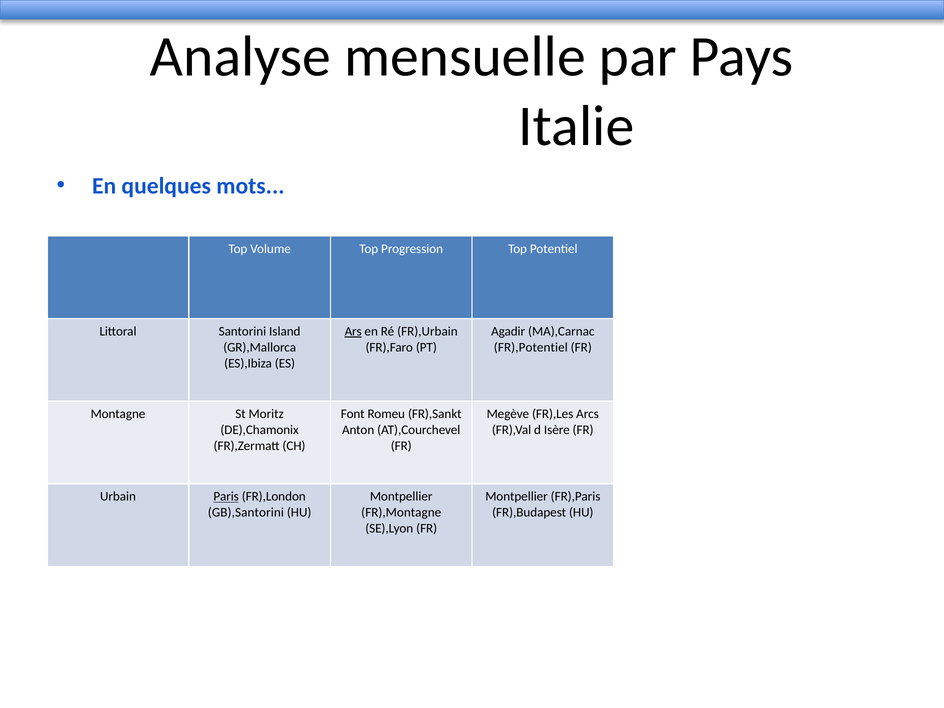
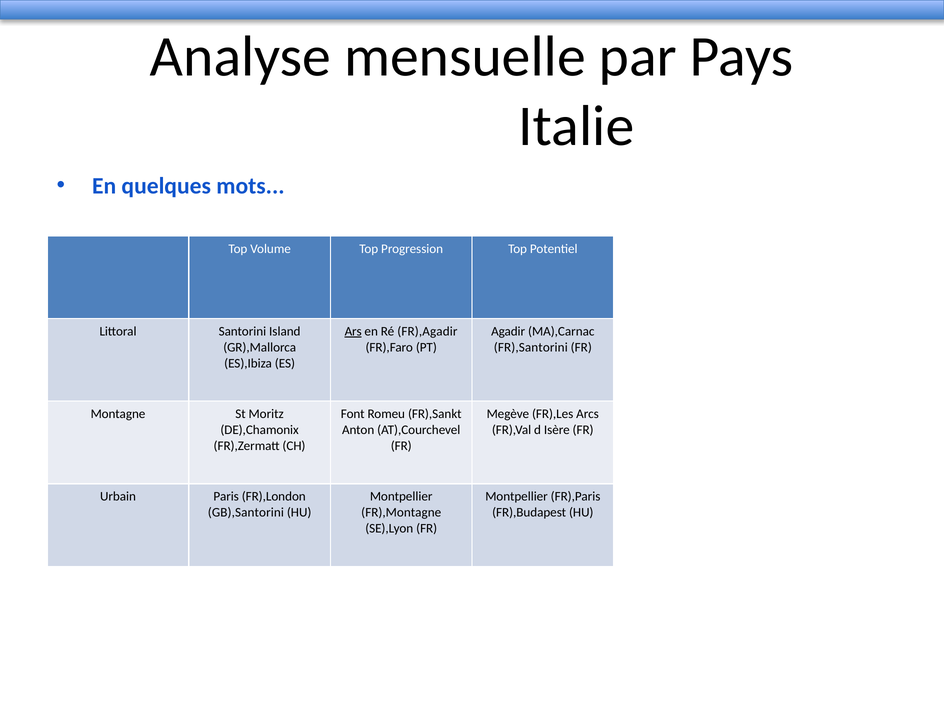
FR),Urbain: FR),Urbain -> FR),Agadir (427, 331)
FR),Potentiel: FR),Potentiel -> FR),Santorini (531, 347)
Paris underline: present -> none (226, 497)
